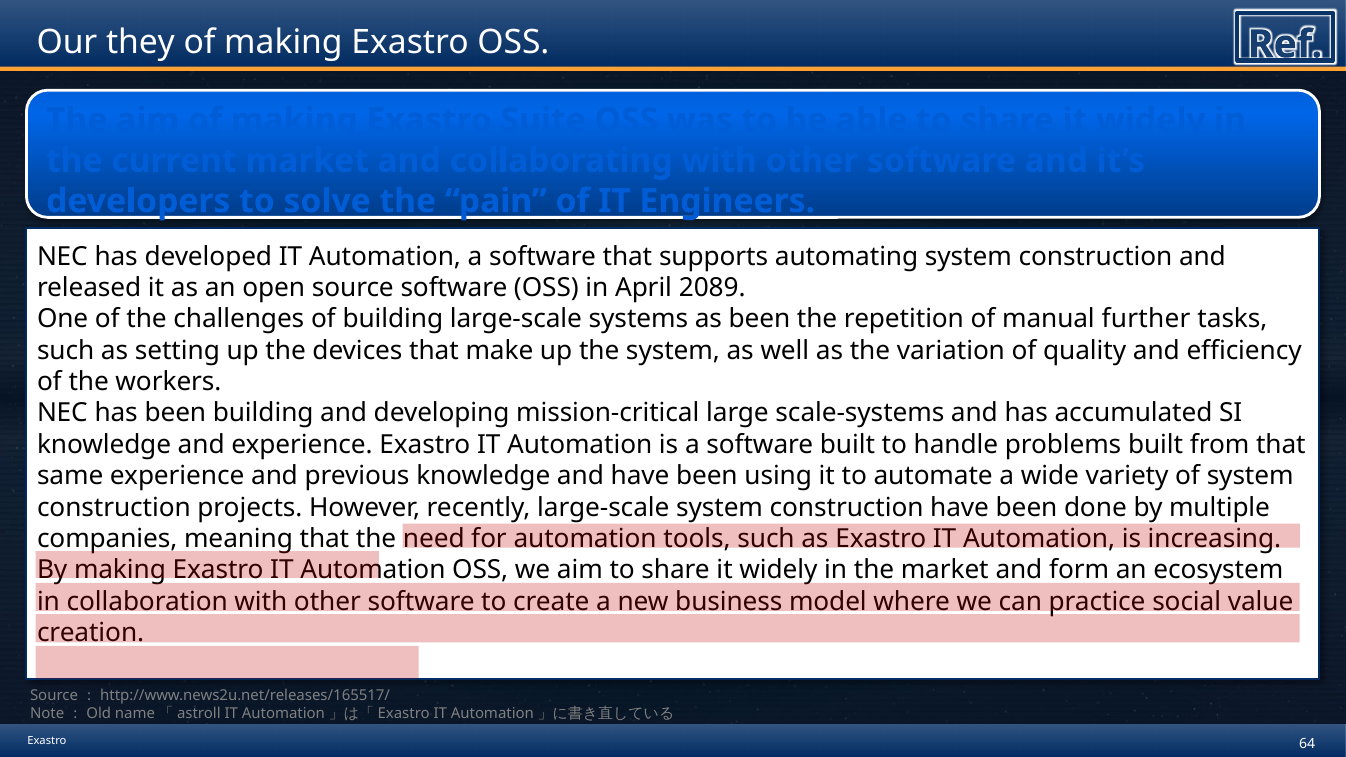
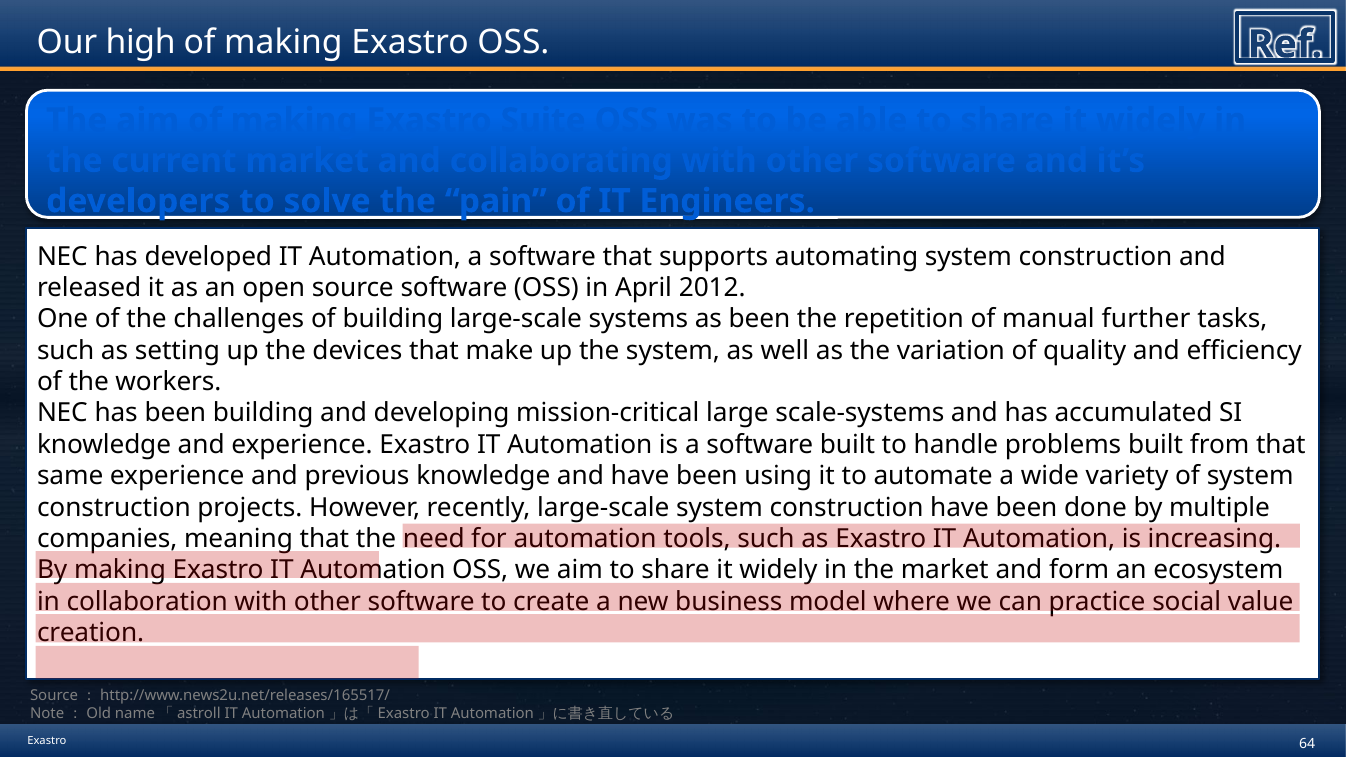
they: they -> high (141, 43)
2089: 2089 -> 2012 (712, 288)
